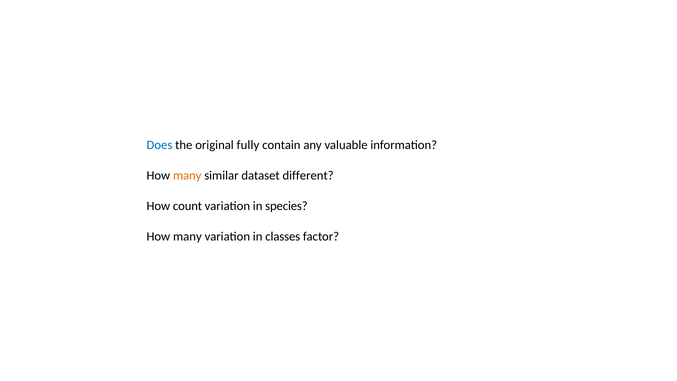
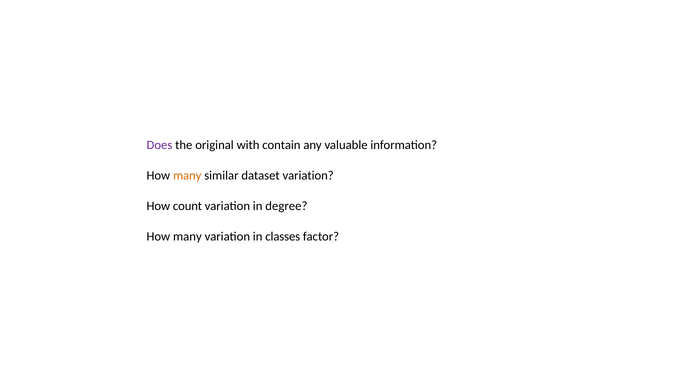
Does colour: blue -> purple (159, 145)
fully: fully -> with (248, 145)
dataset different: different -> variation (308, 175)
species: species -> degree (286, 206)
